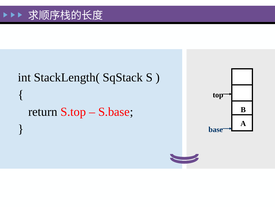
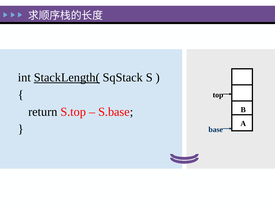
StackLength( underline: none -> present (67, 77)
